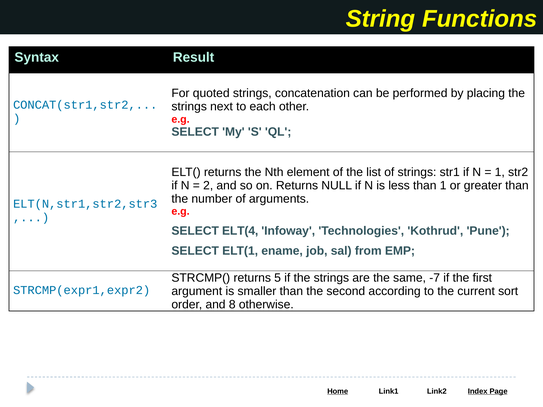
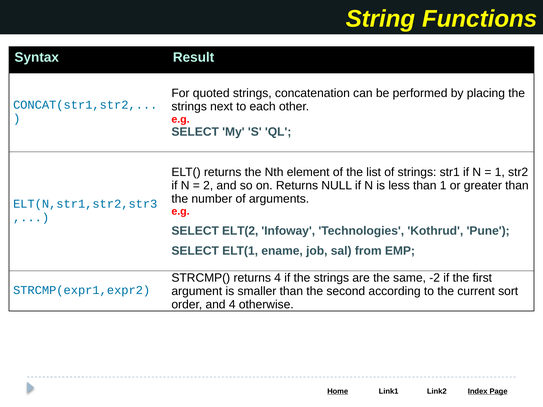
ELT(4: ELT(4 -> ELT(2 (240, 231)
returns 5: 5 -> 4 (278, 278)
-7: -7 -> -2 (435, 278)
and 8: 8 -> 4 (232, 305)
